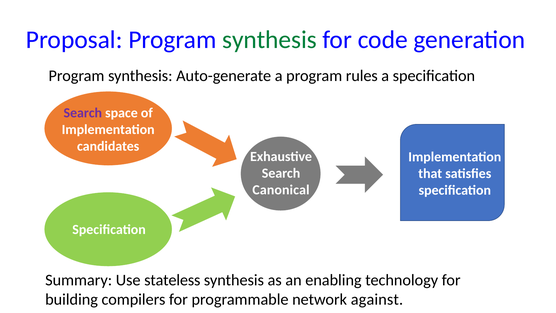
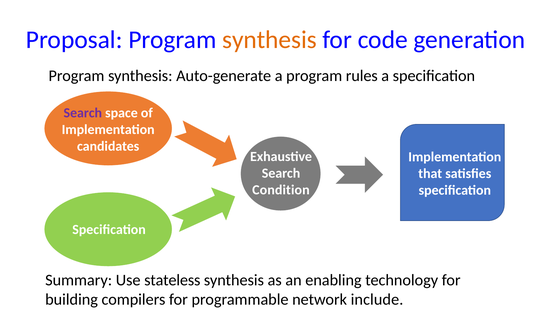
synthesis colour: green -> orange (269, 40)
Canonical: Canonical -> Condition (281, 190)
against: against -> include (377, 299)
